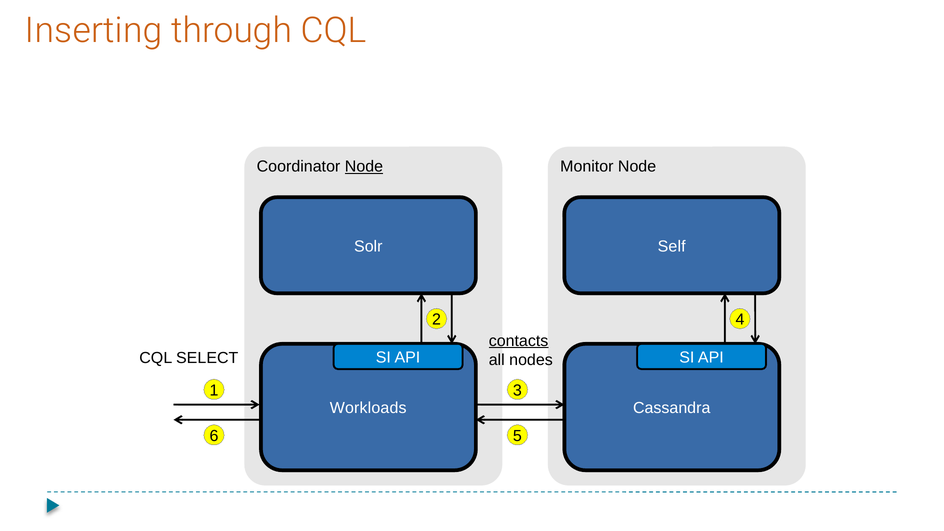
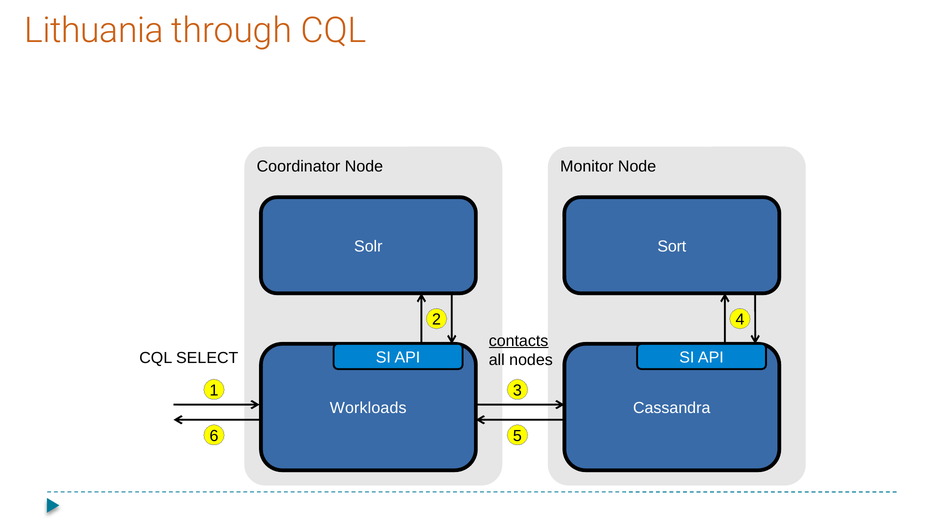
Inserting: Inserting -> Lithuania (94, 31)
Node underline: present -> none (364, 167)
Self: Self -> Sort (672, 246)
